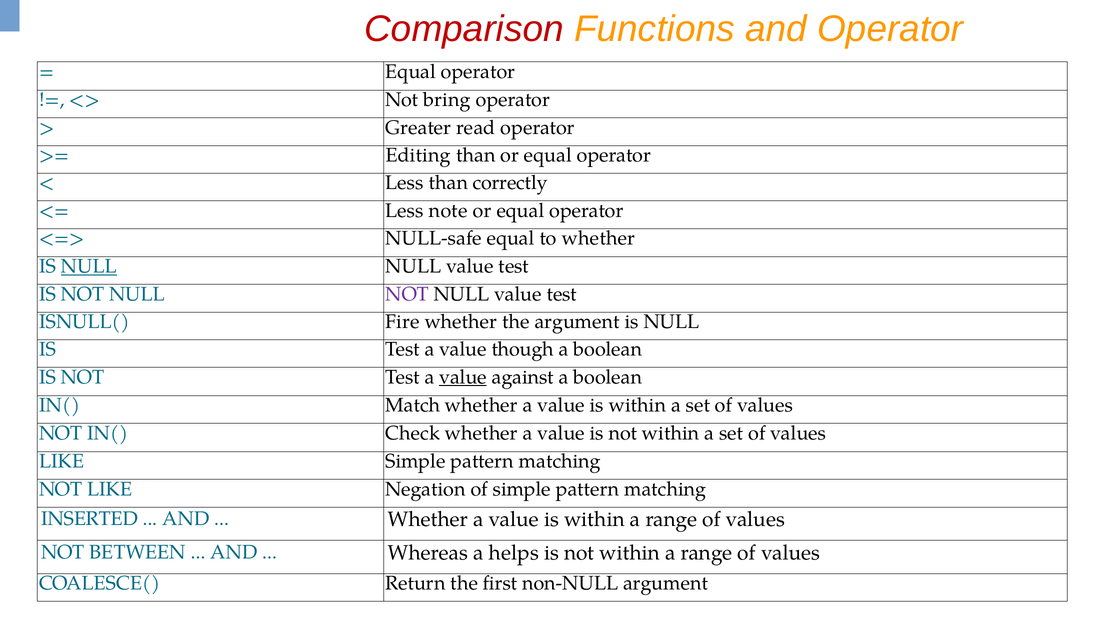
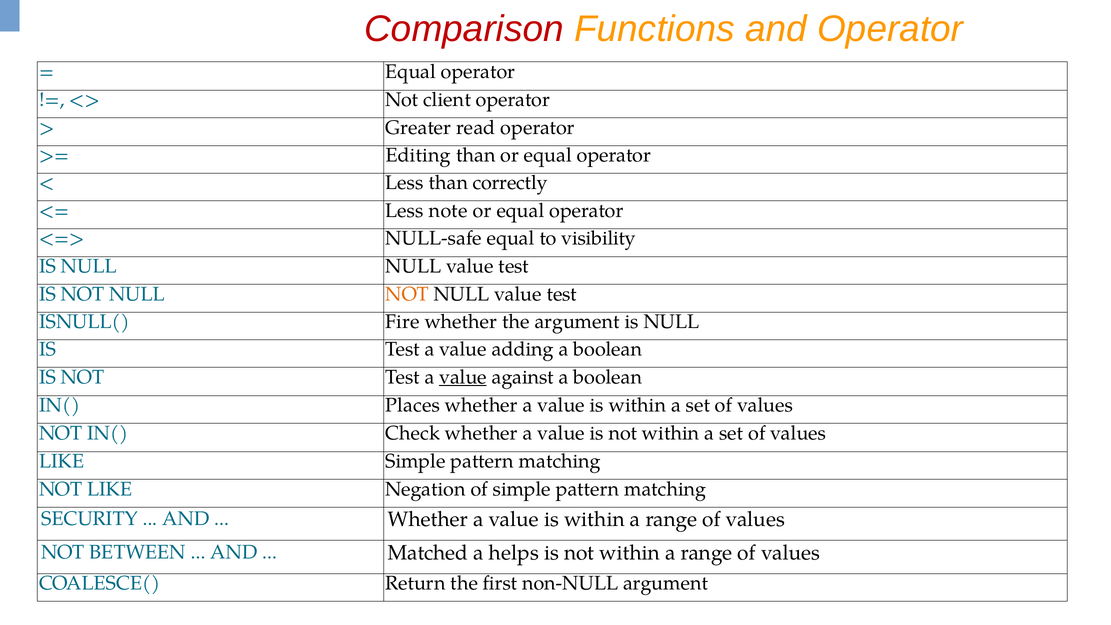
bring: bring -> client (447, 100)
to whether: whether -> visibility (599, 238)
NULL underline: present -> none (89, 266)
NOT colour: purple -> orange (407, 294)
though: though -> adding (523, 349)
Match: Match -> Places (413, 405)
INSERTED: INSERTED -> SECURITY (90, 519)
Whereas: Whereas -> Matched (428, 553)
